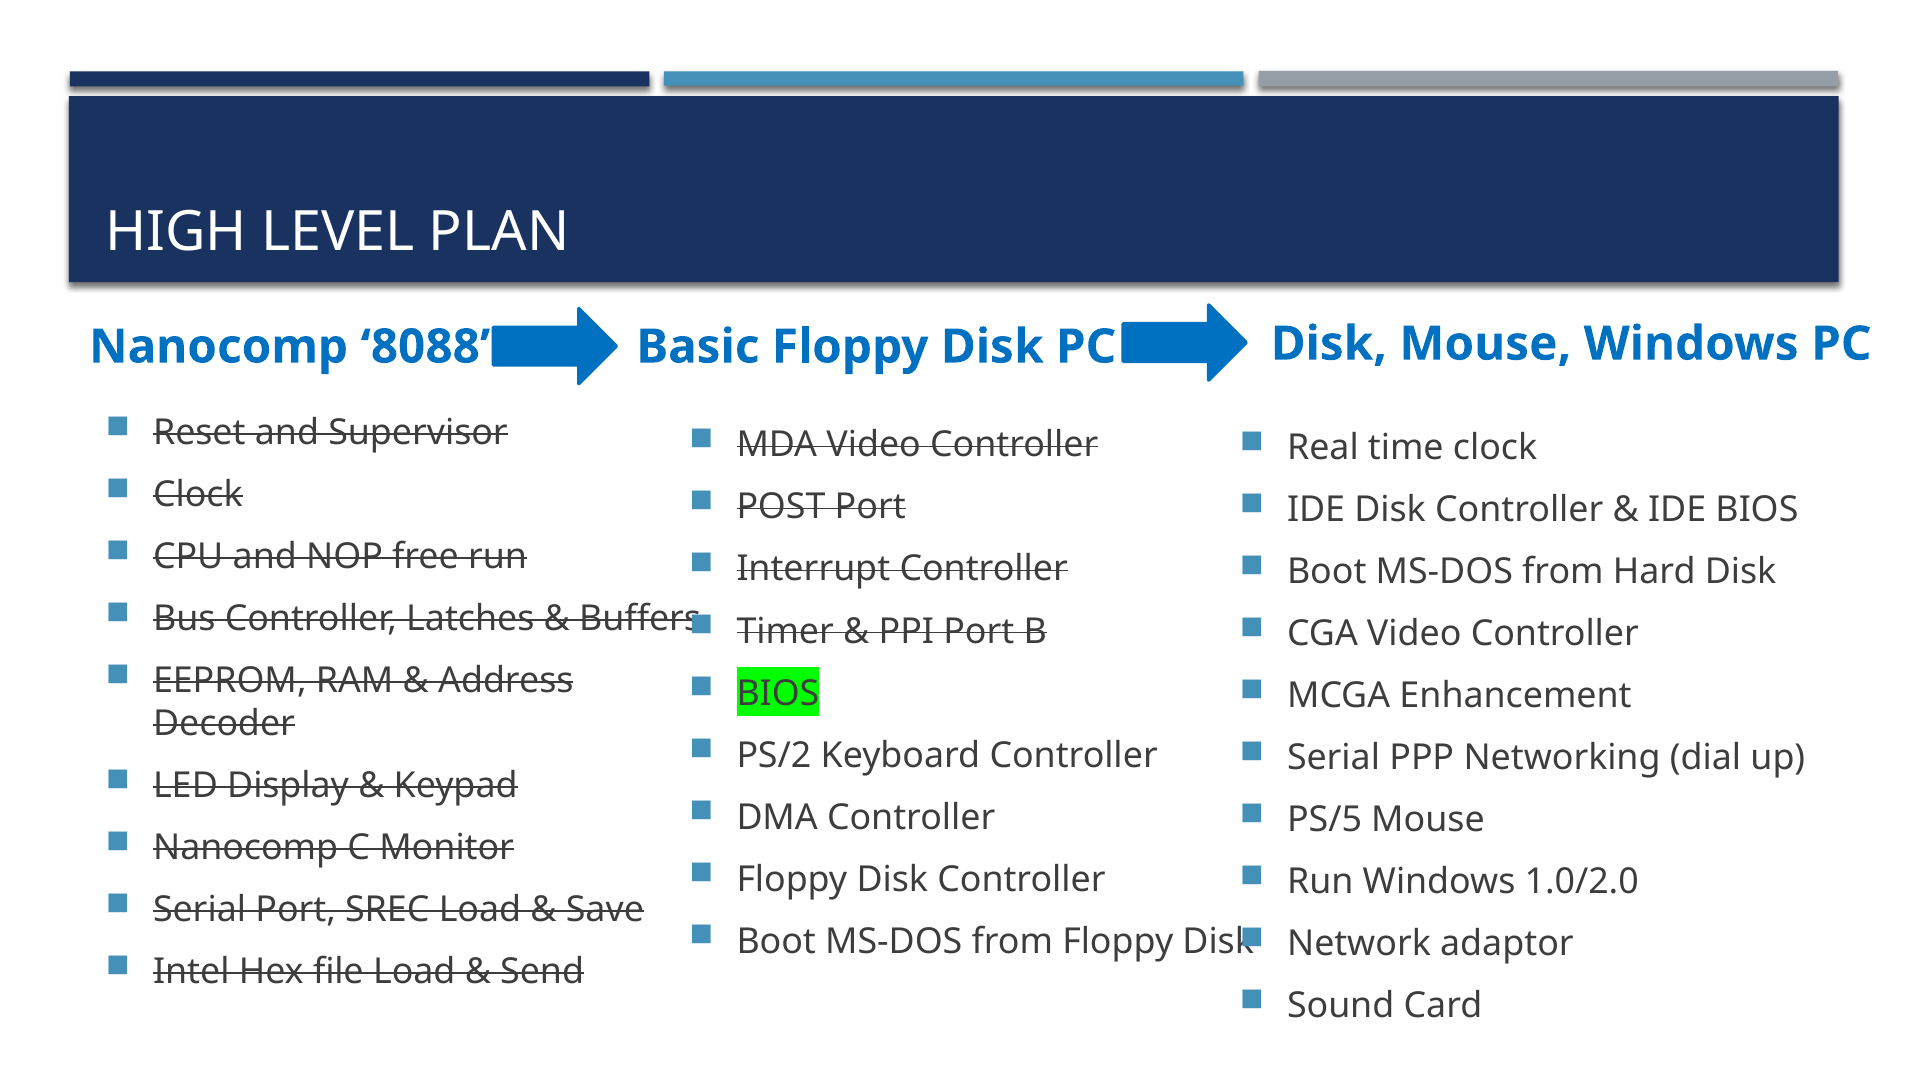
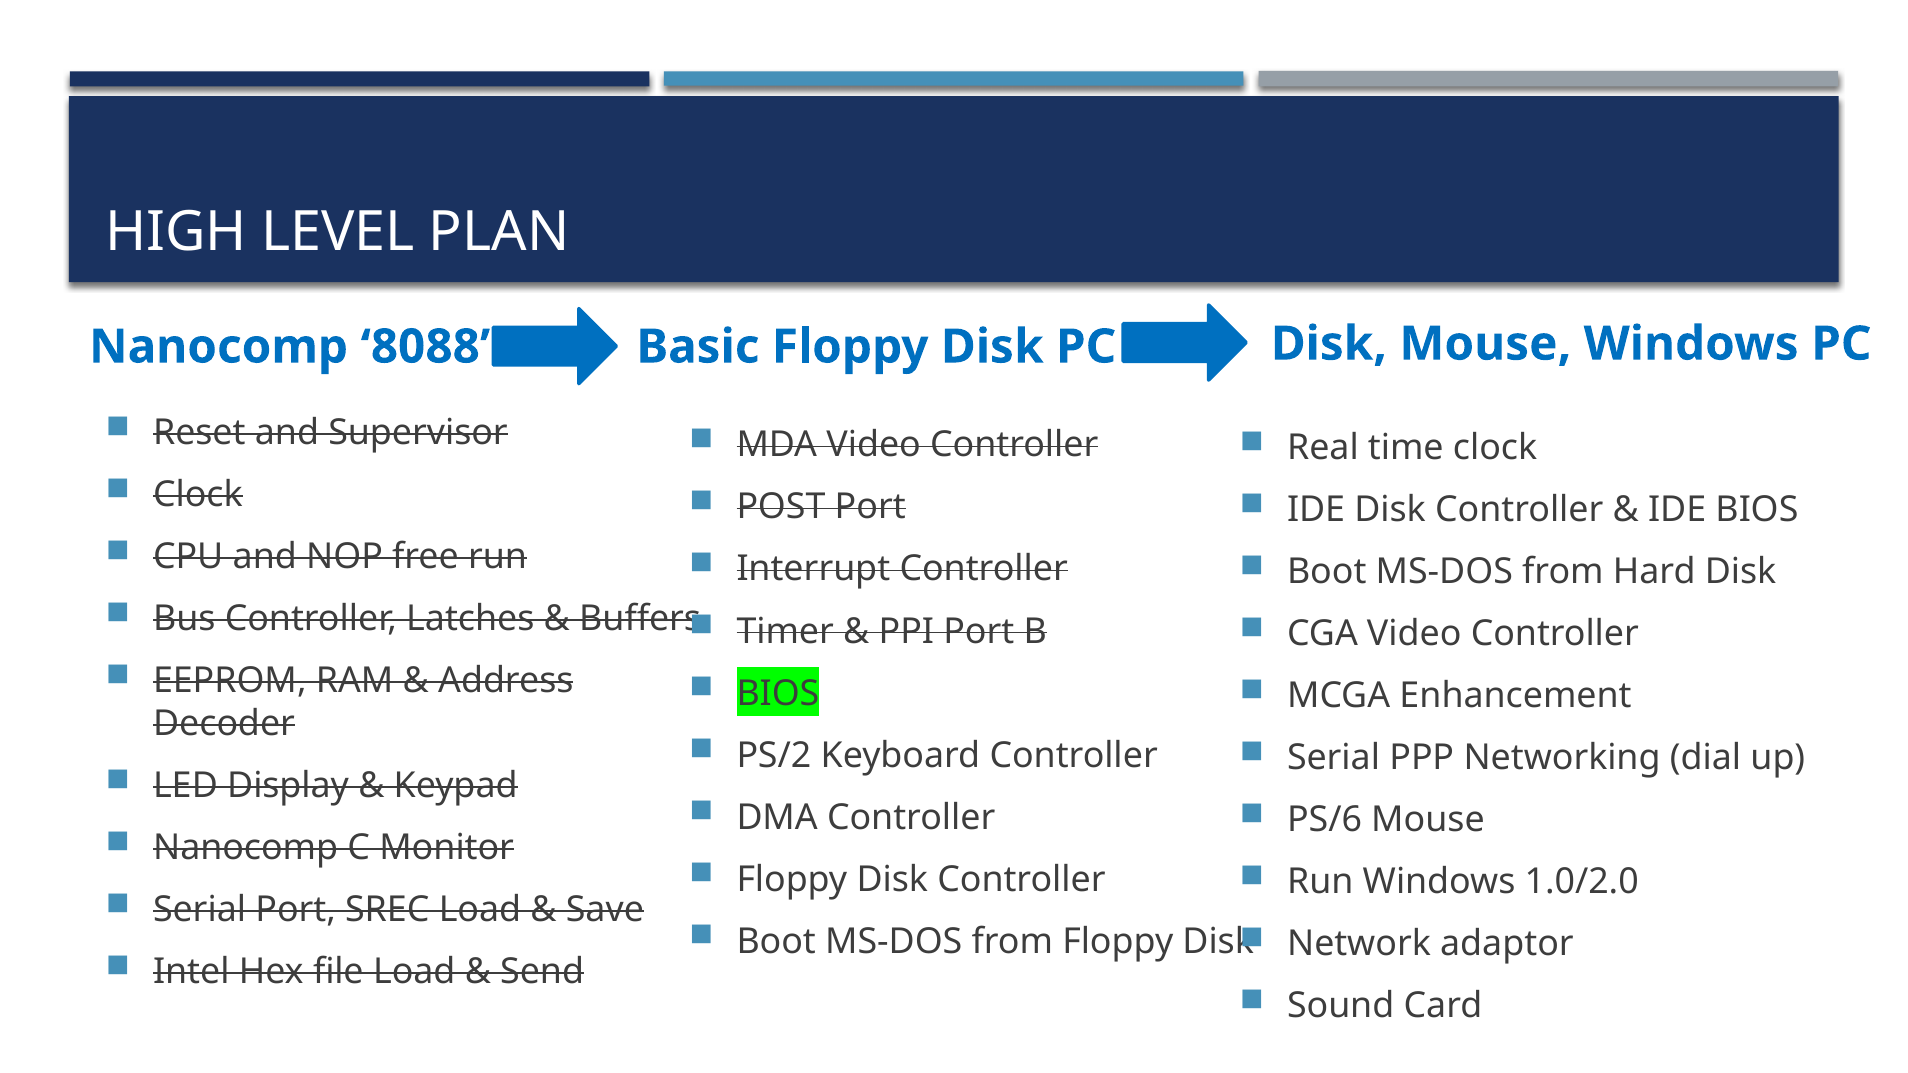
PS/5: PS/5 -> PS/6 (1325, 820)
